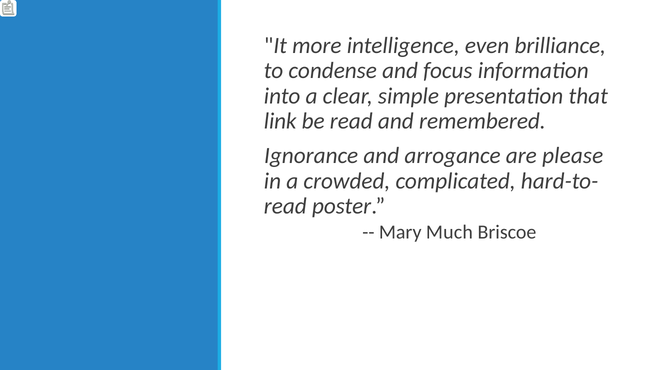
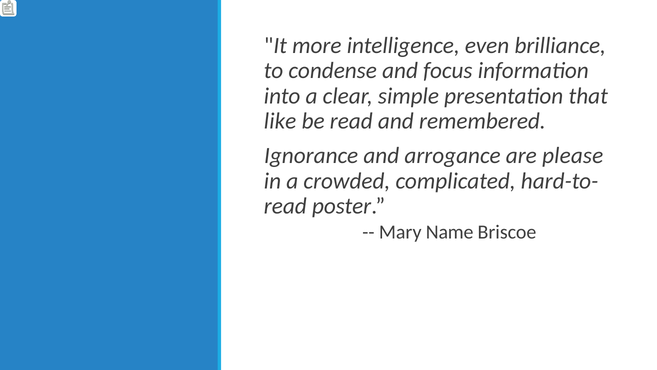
link: link -> like (280, 121)
Much: Much -> Name (450, 232)
